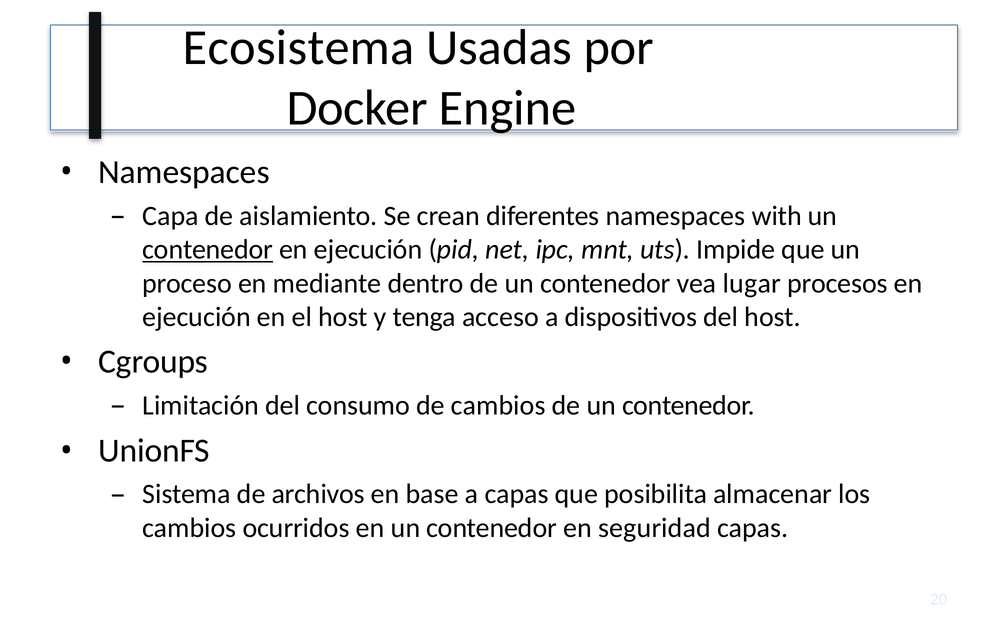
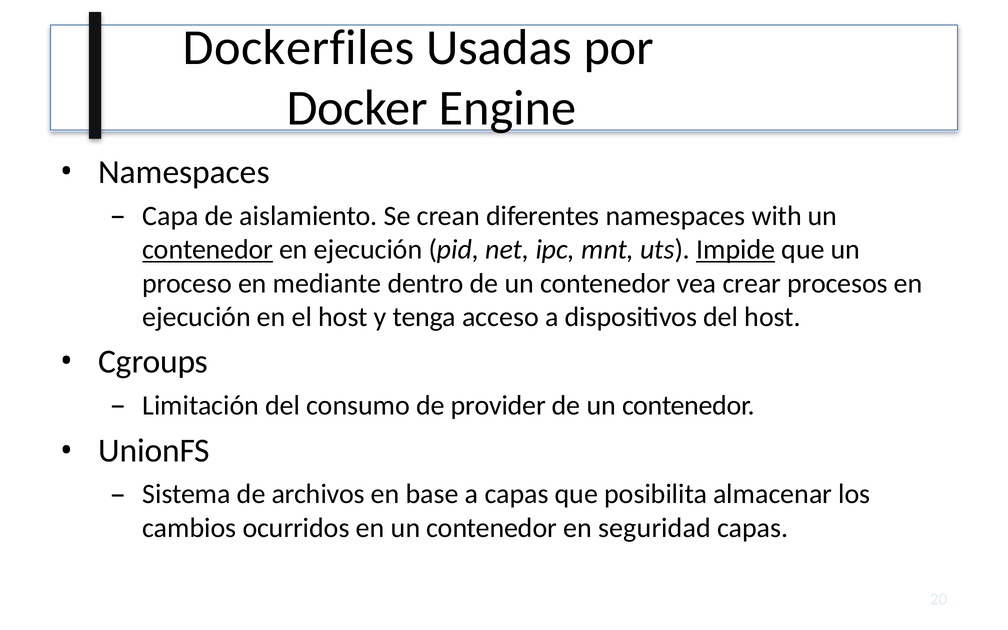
Ecosistema: Ecosistema -> Dockerfiles (299, 48)
Impide underline: none -> present (736, 250)
lugar: lugar -> crear (752, 283)
de cambios: cambios -> provider (498, 406)
